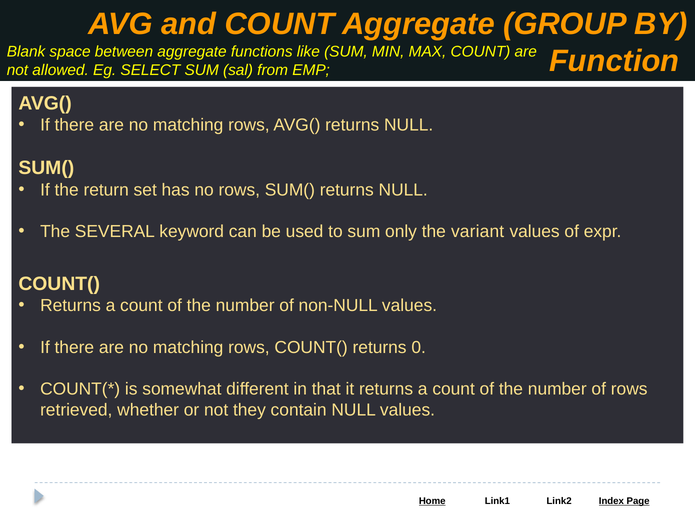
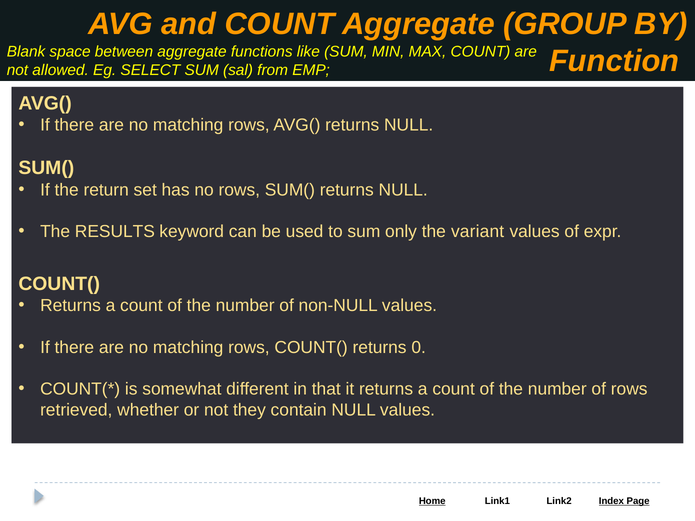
SEVERAL: SEVERAL -> RESULTS (115, 232)
